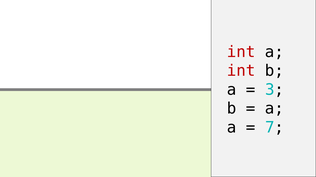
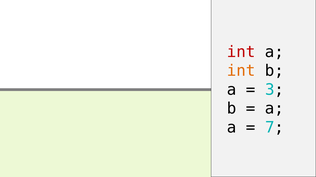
int colour: red -> orange (241, 71)
